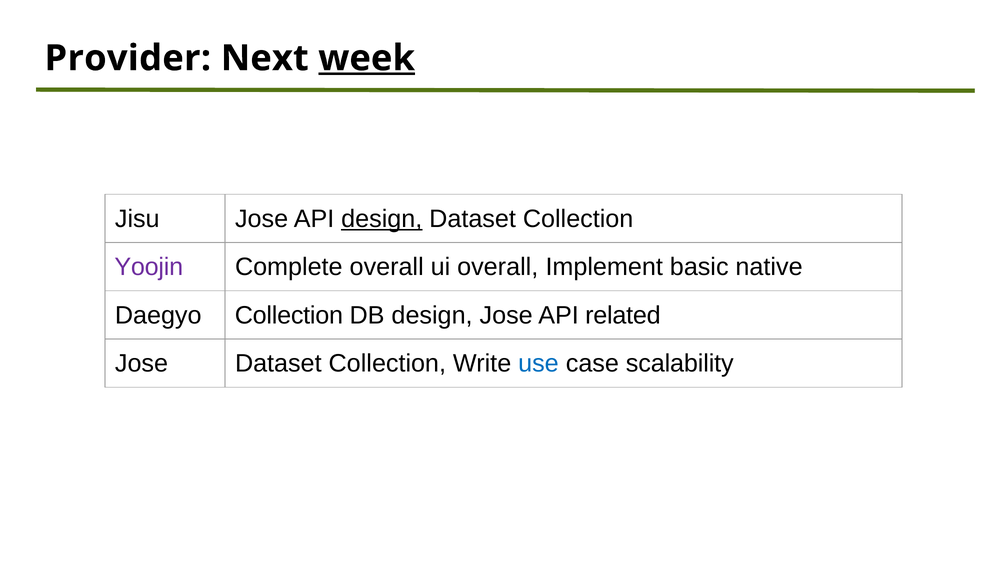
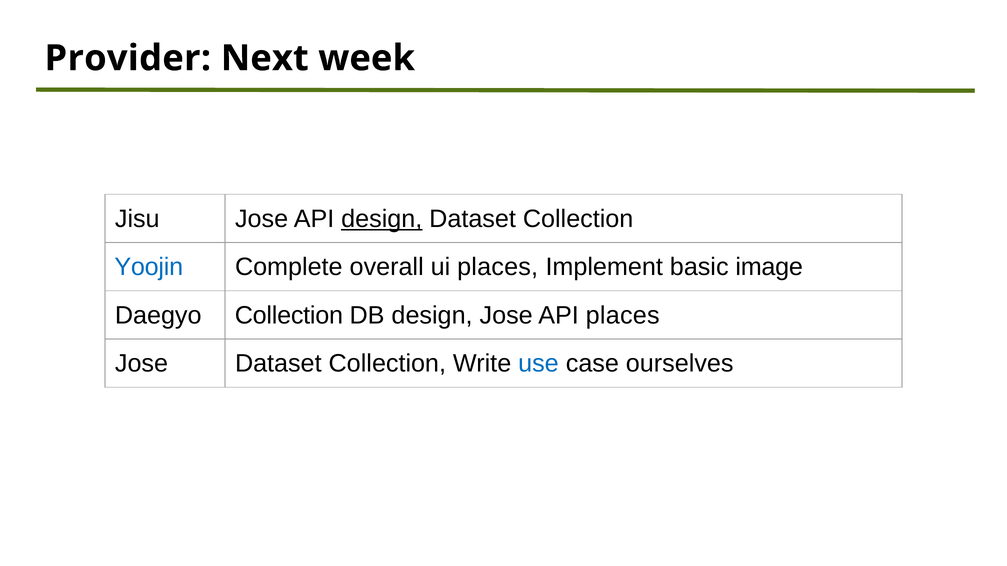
week underline: present -> none (367, 58)
Yoojin colour: purple -> blue (149, 267)
ui overall: overall -> places (498, 267)
native: native -> image (769, 267)
API related: related -> places (623, 316)
scalability: scalability -> ourselves (680, 364)
